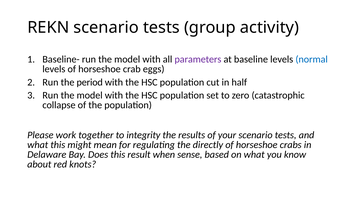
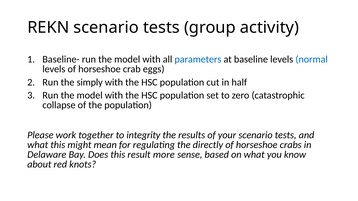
parameters colour: purple -> blue (198, 59)
period: period -> simply (90, 82)
when: when -> more (164, 155)
